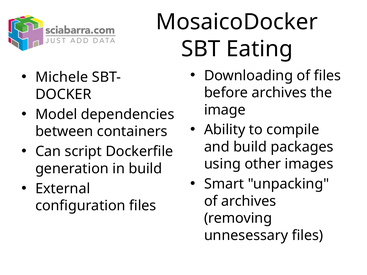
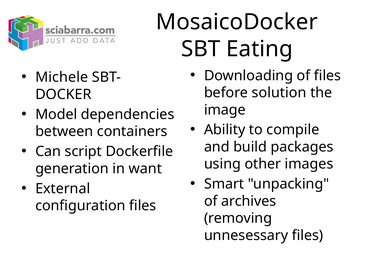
before archives: archives -> solution (279, 93)
in build: build -> want (145, 169)
